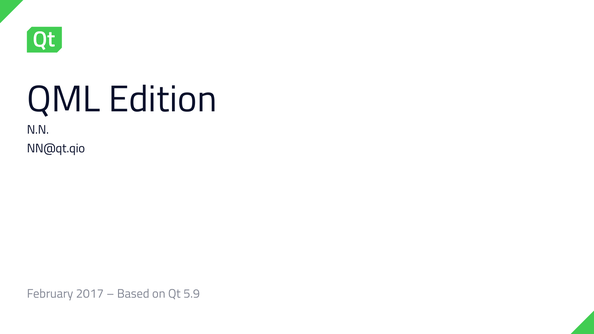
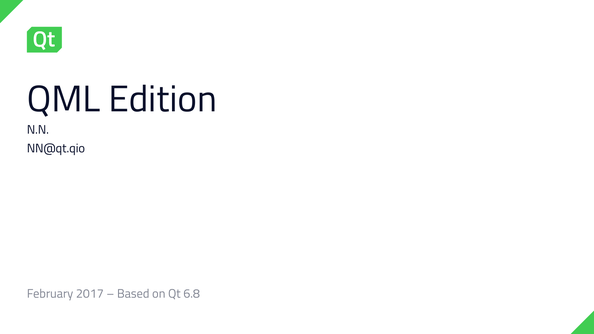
5.9: 5.9 -> 6.8 (192, 294)
